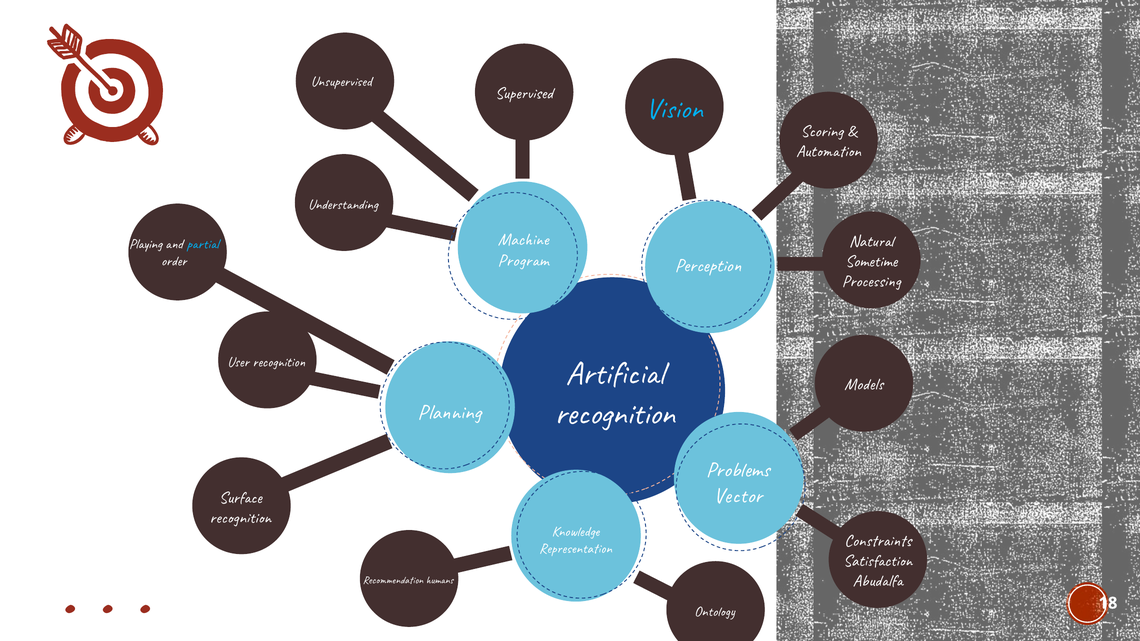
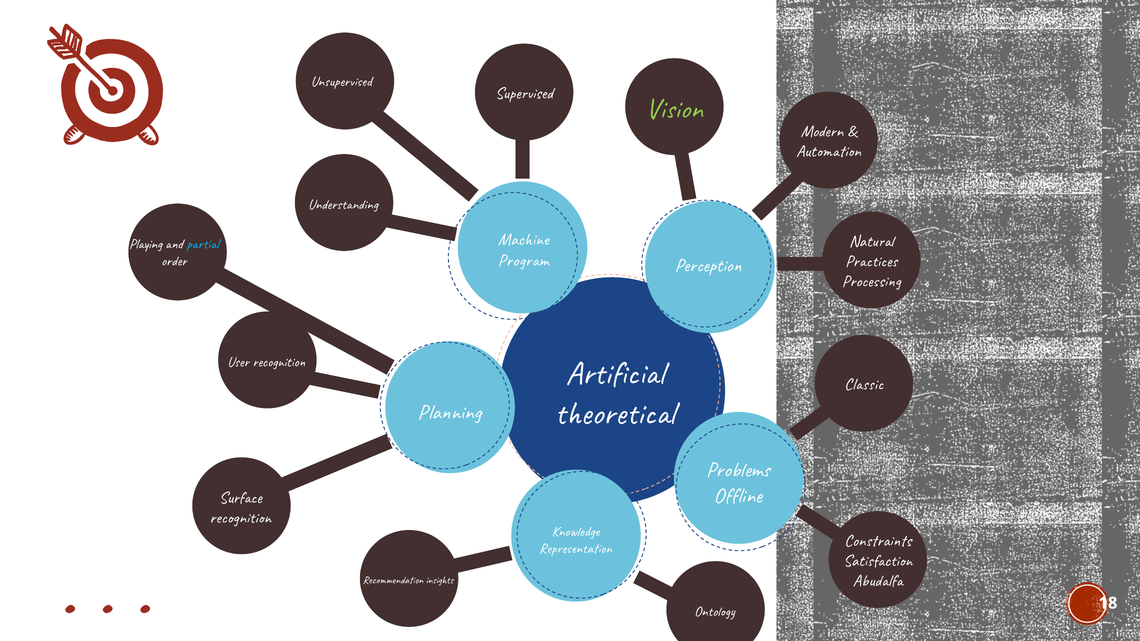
Vision colour: light blue -> light green (674, 109)
Scoring: Scoring -> Modern (822, 131)
Sometime: Sometime -> Practices (871, 261)
Models: Models -> Classic (864, 385)
recognition: recognition -> theoretical (615, 414)
Vector: Vector -> Offline (738, 496)
humans: humans -> insights (440, 580)
